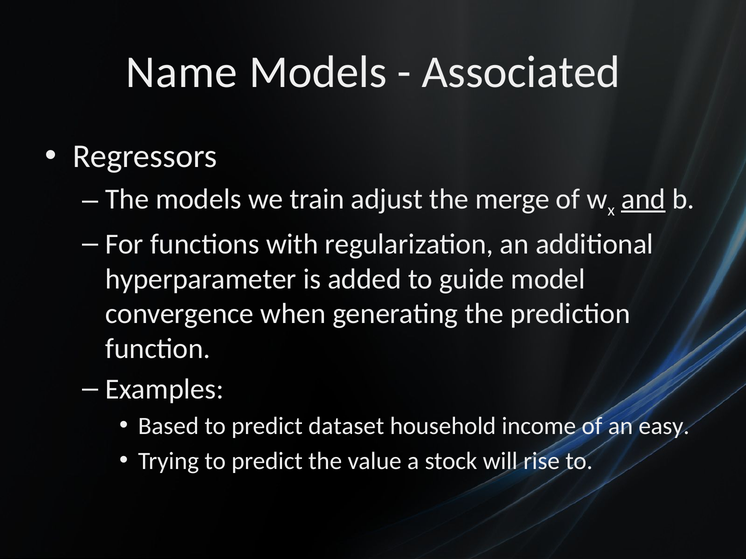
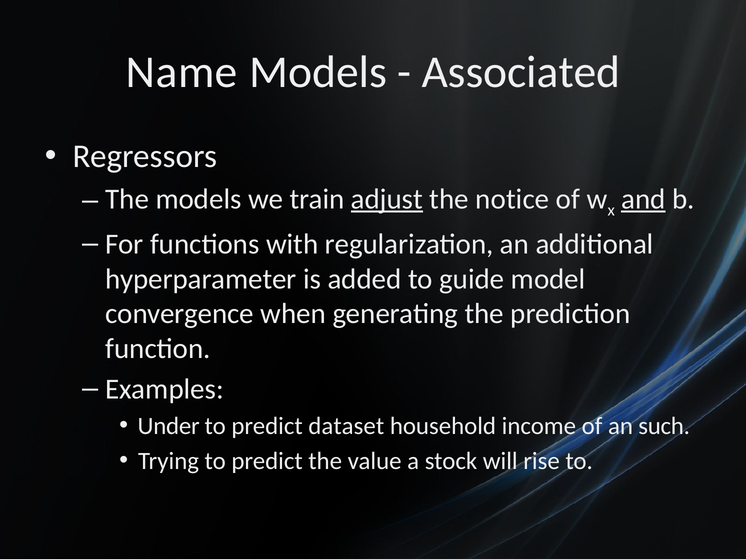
adjust underline: none -> present (387, 199)
merge: merge -> notice (512, 199)
Based: Based -> Under (169, 426)
easy: easy -> such (664, 426)
